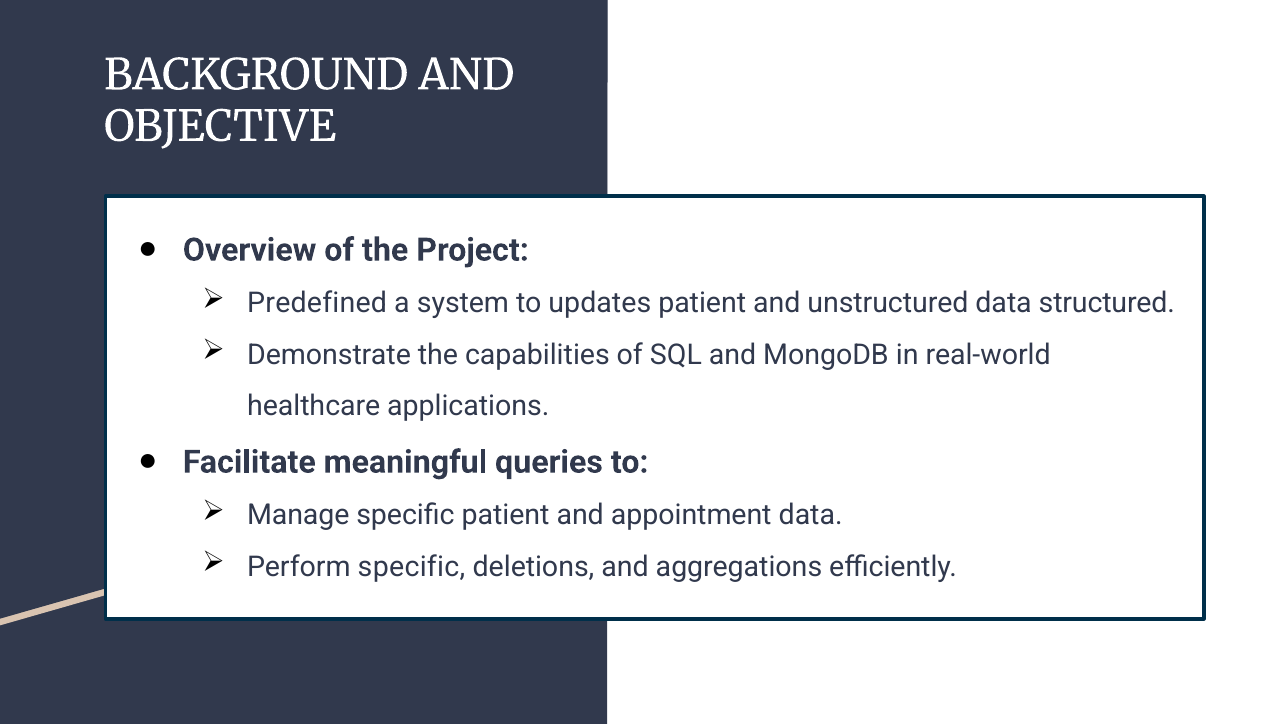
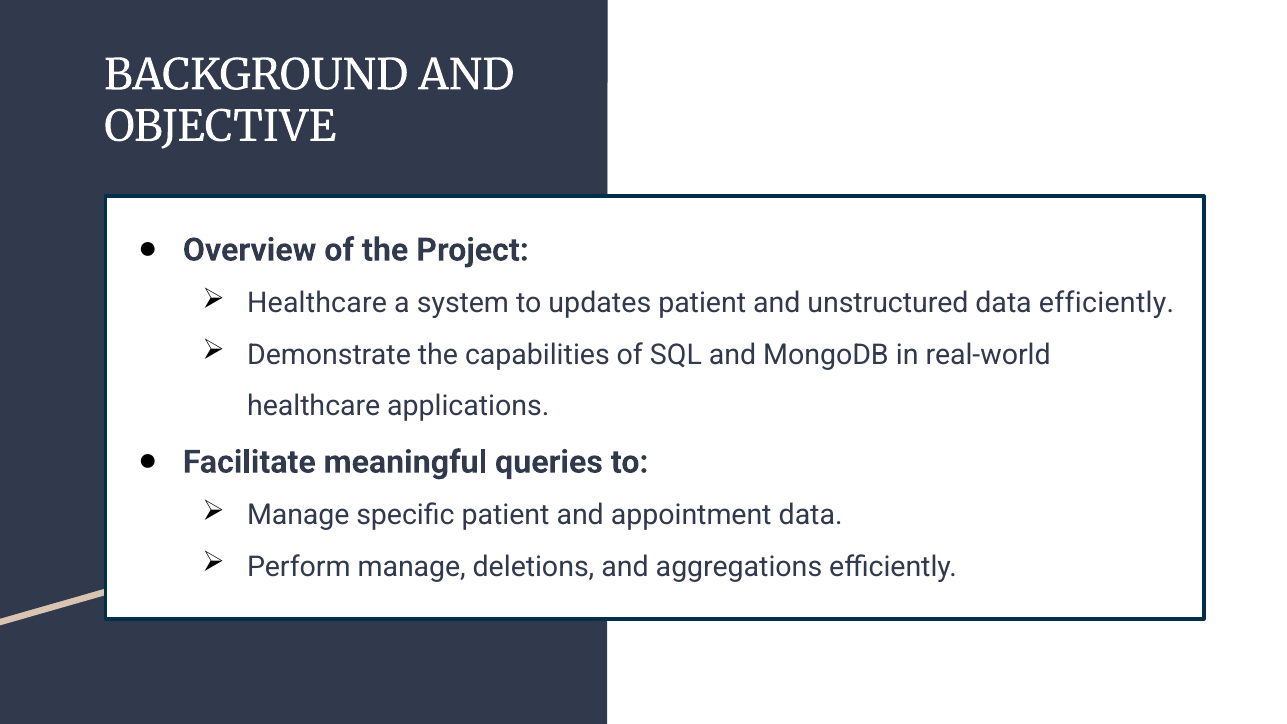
Predefined: Predefined -> Healthcare (317, 303)
data structured: structured -> efficiently (1107, 303)
Perform specific: specific -> manage (412, 567)
